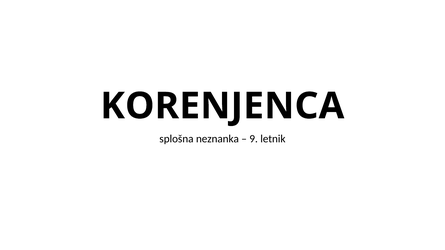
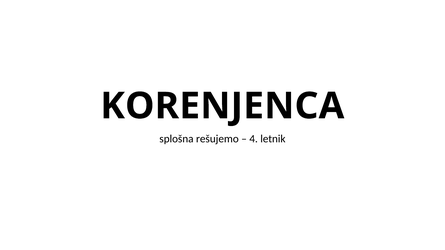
neznanka: neznanka -> rešujemo (217, 139)
9: 9 -> 4 (254, 139)
